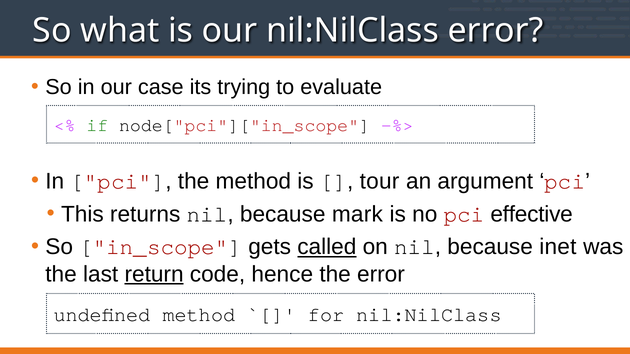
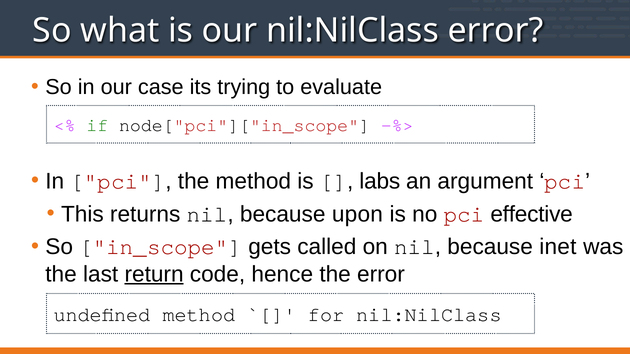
tour: tour -> labs (380, 181)
mark: mark -> upon (357, 214)
called underline: present -> none (327, 247)
